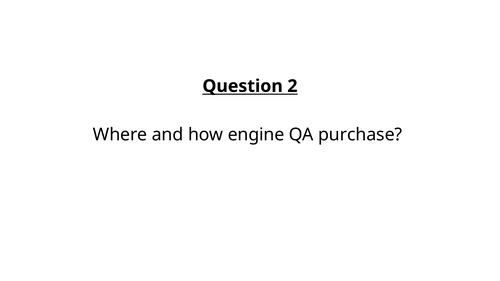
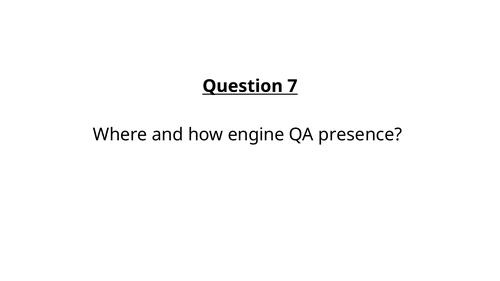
2: 2 -> 7 (292, 86)
purchase: purchase -> presence (360, 135)
